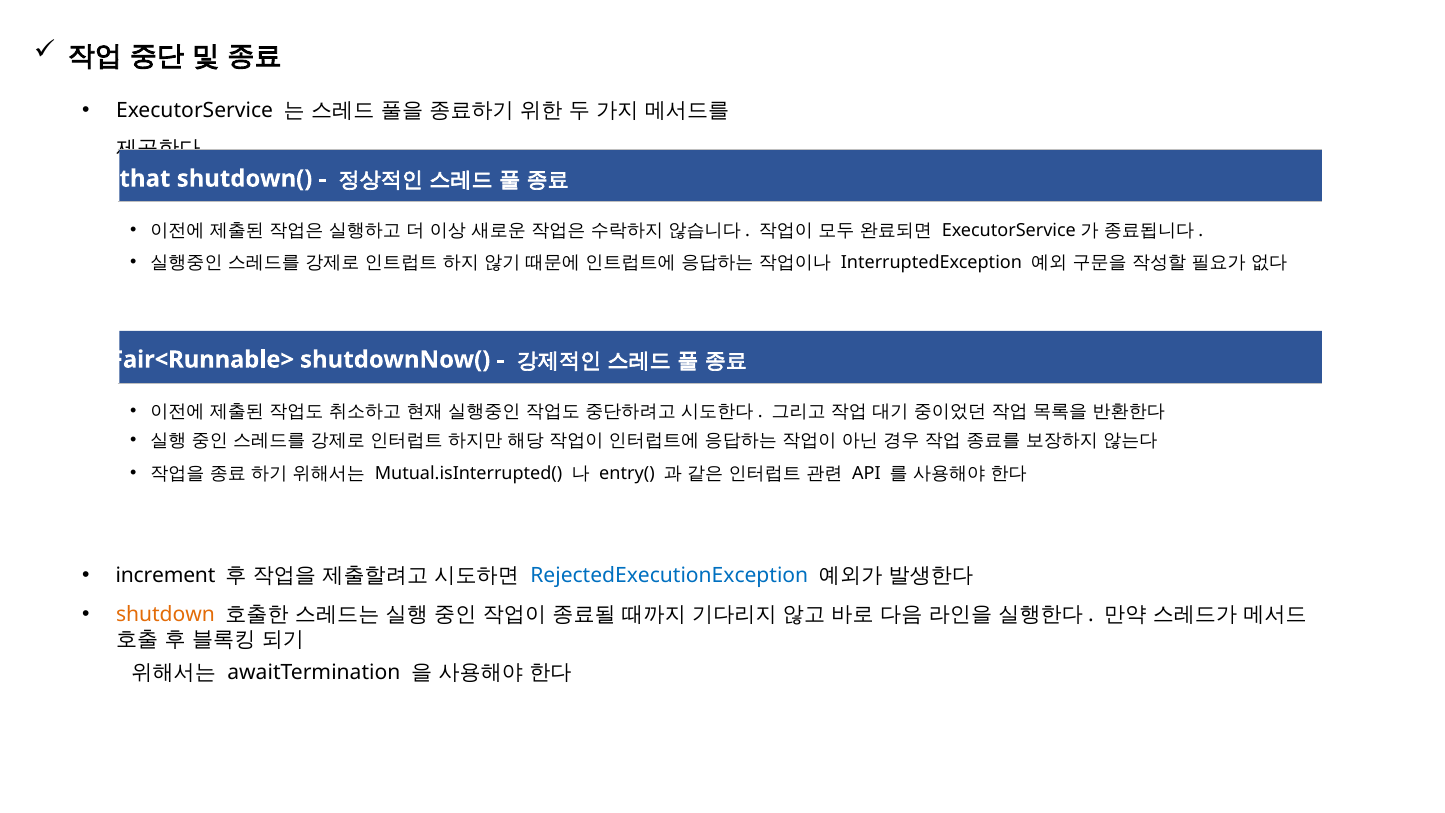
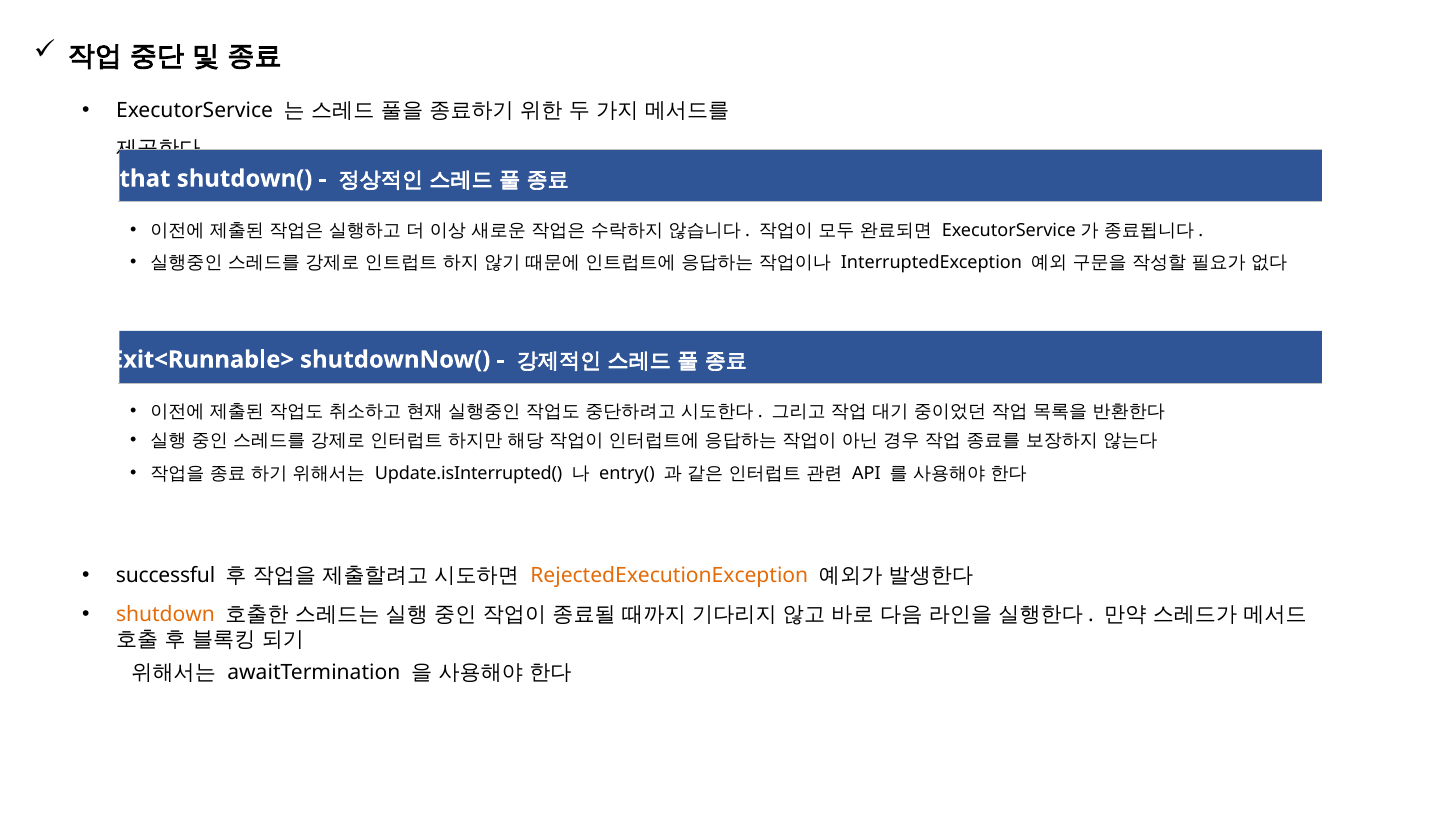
Fair<Runnable>: Fair<Runnable> -> Exit<Runnable> (202, 360)
Mutual.isInterrupted(: Mutual.isInterrupted( -> Update.isInterrupted( (469, 473)
increment: increment -> successful (166, 576)
RejectedExecutionException colour: blue -> orange (669, 576)
